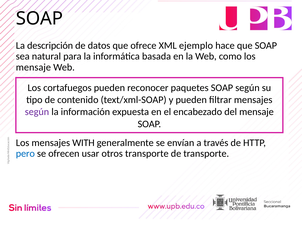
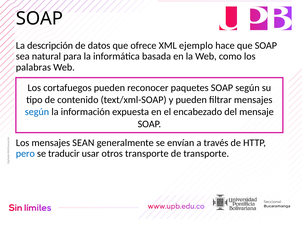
mensaje: mensaje -> palabras (33, 67)
según colour: purple -> blue (37, 112)
WITH: WITH -> SEAN (83, 142)
ofrecen: ofrecen -> traducir (64, 153)
